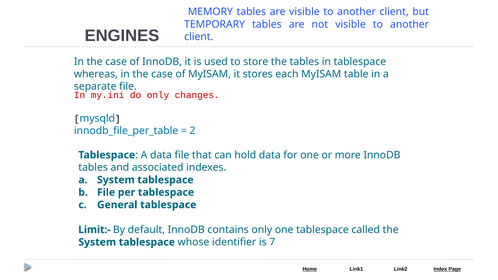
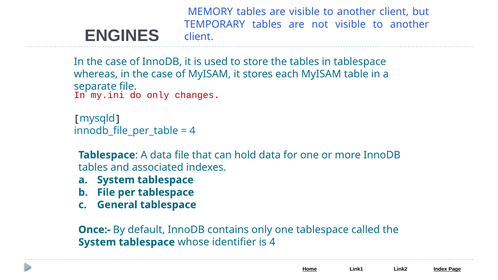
2: 2 -> 4 (193, 131)
Limit:-: Limit:- -> Once:- (94, 230)
is 7: 7 -> 4 (272, 242)
